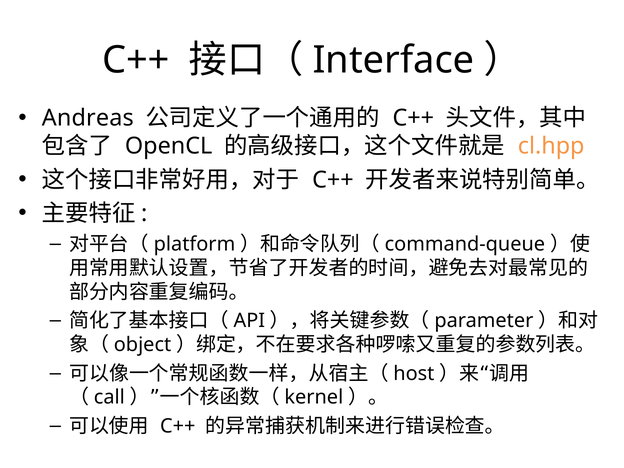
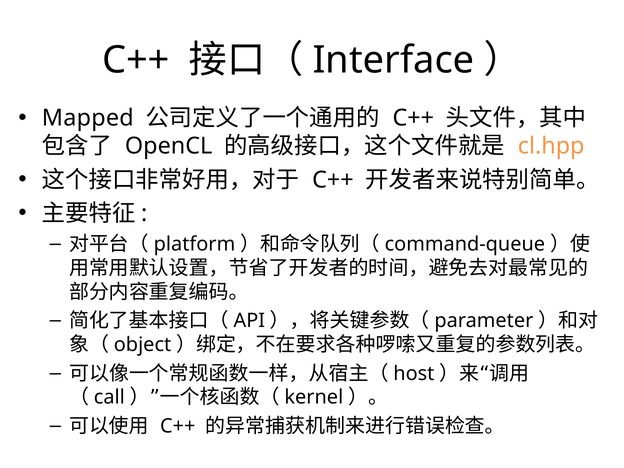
Andreas: Andreas -> Mapped (88, 118)
